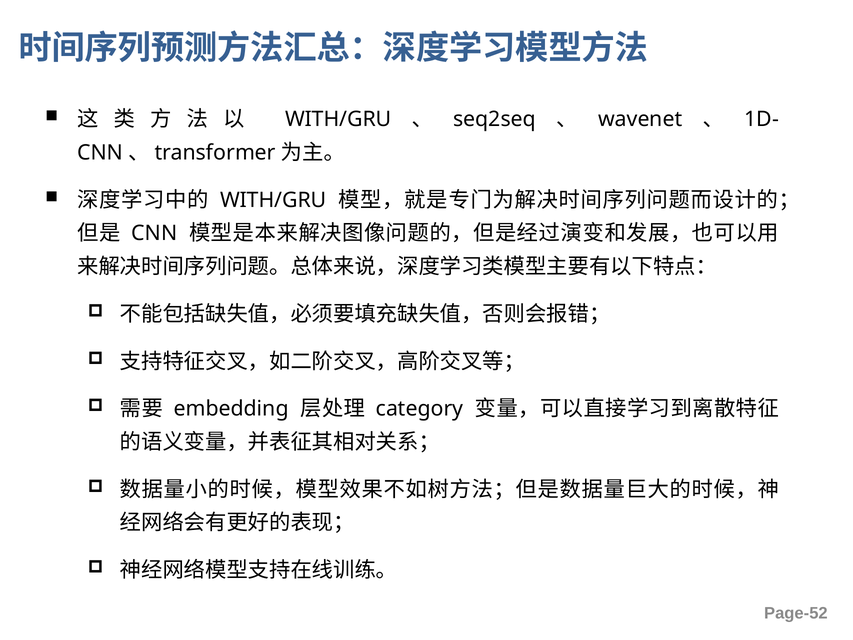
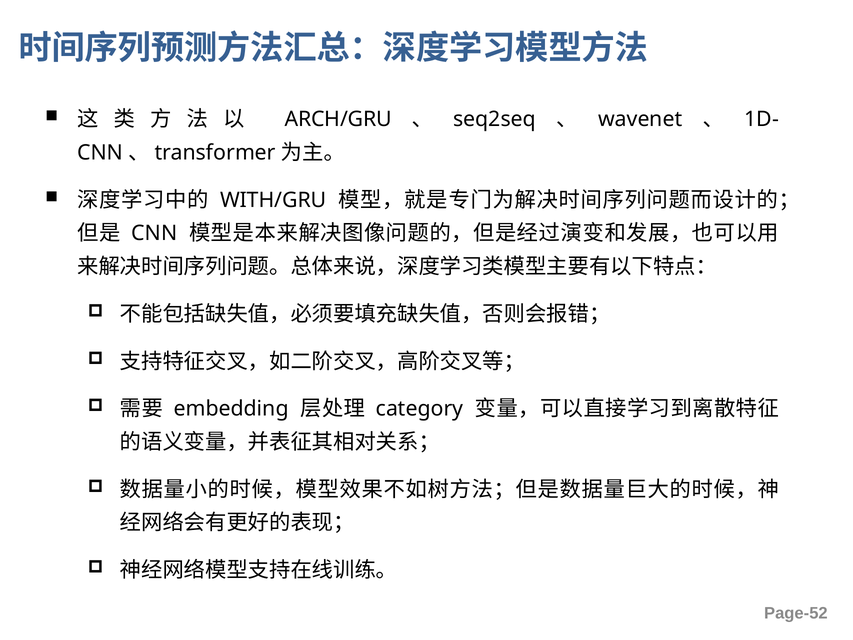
WITH/GRU: WITH/GRU -> ARCH/GRU (338, 119)
